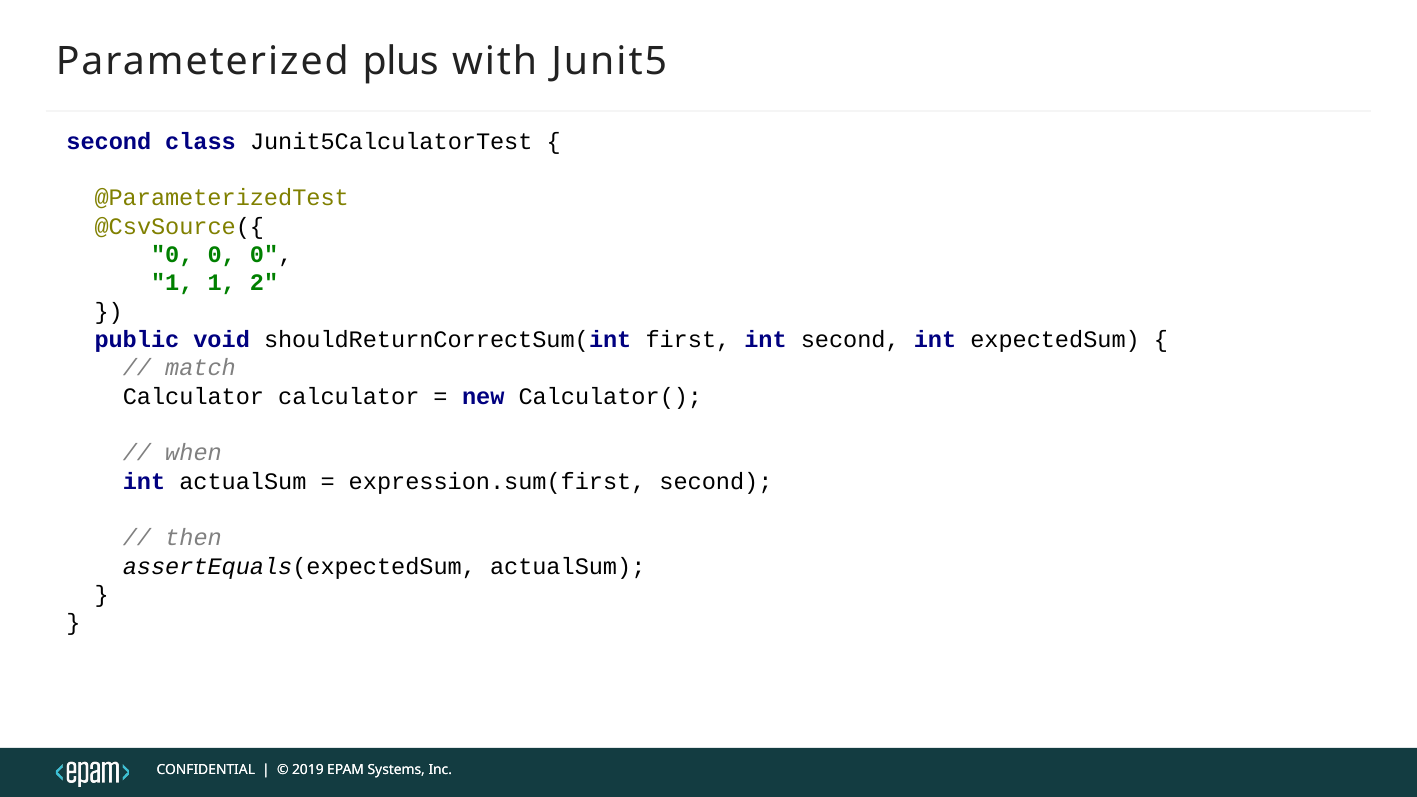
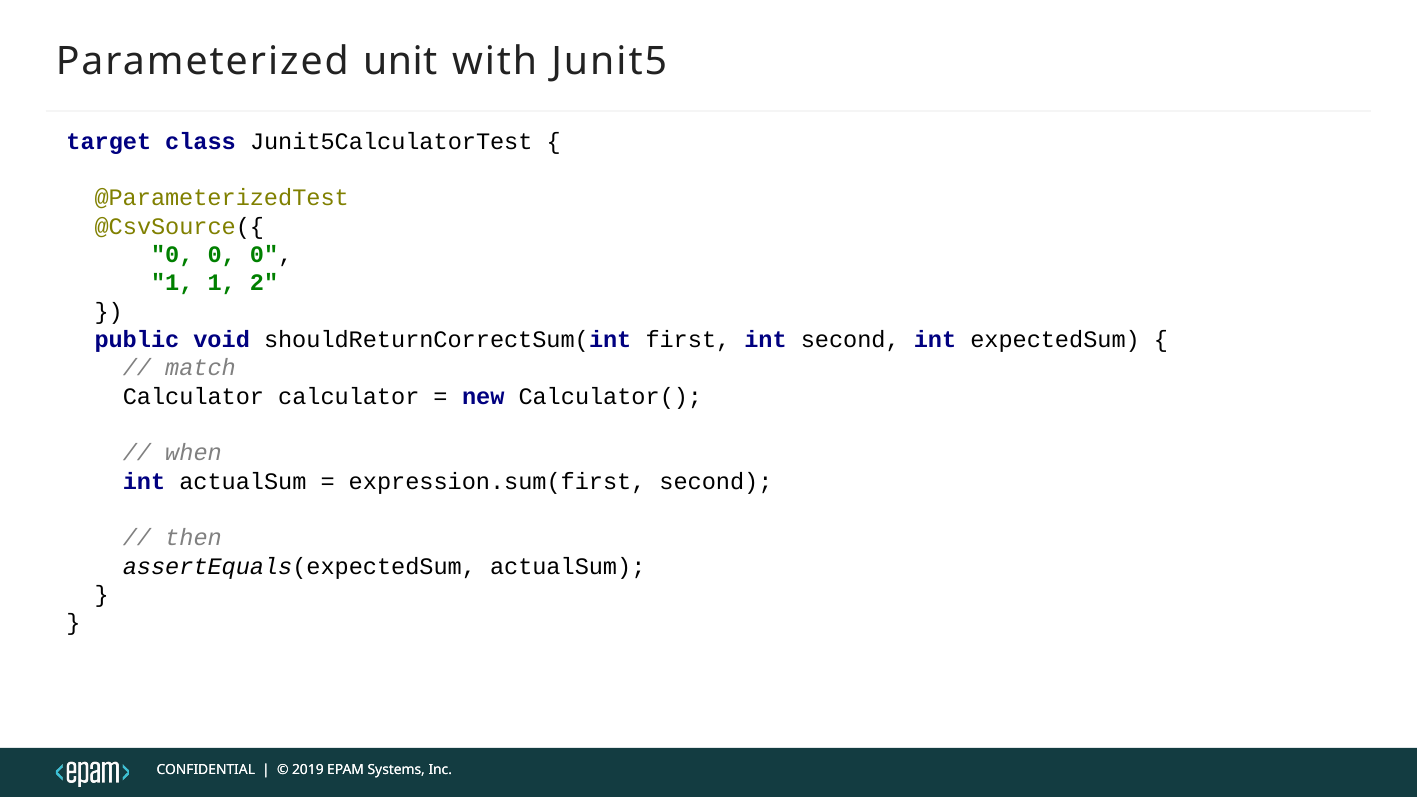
plus: plus -> unit (400, 62)
second: second -> target (109, 142)
